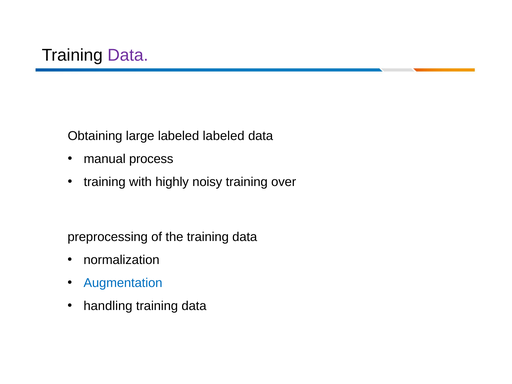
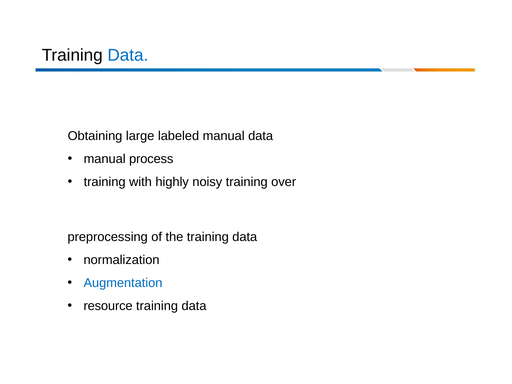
Data colour: purple -> blue (128, 55)
labeled labeled: labeled -> manual (224, 136)
handling: handling -> resource (108, 306)
